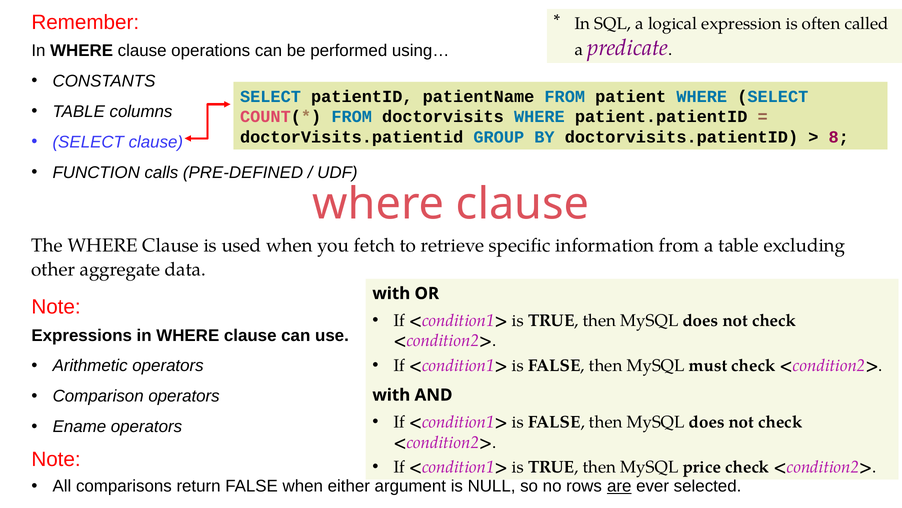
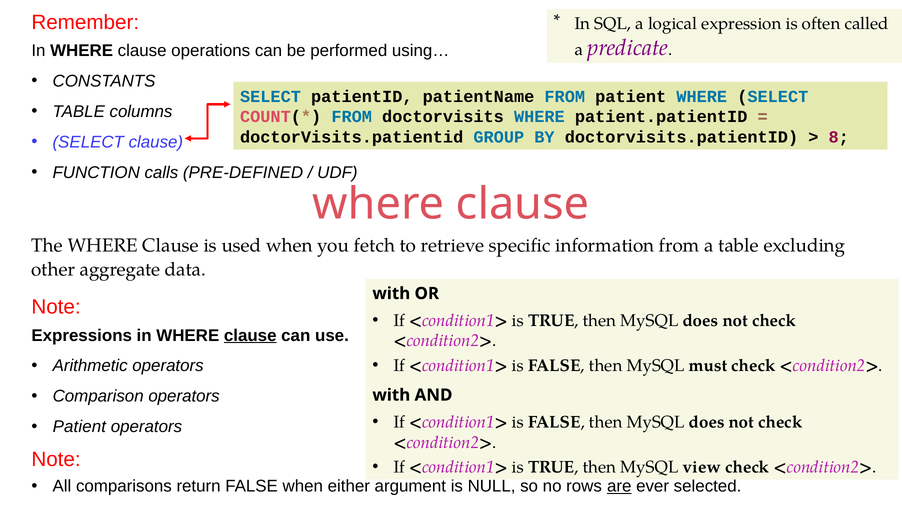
clause underline: none -> present (250, 335)
Ename: Ename -> Patient (79, 426)
price: price -> view (702, 467)
